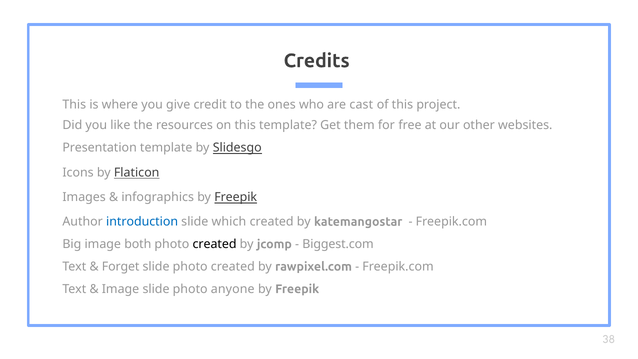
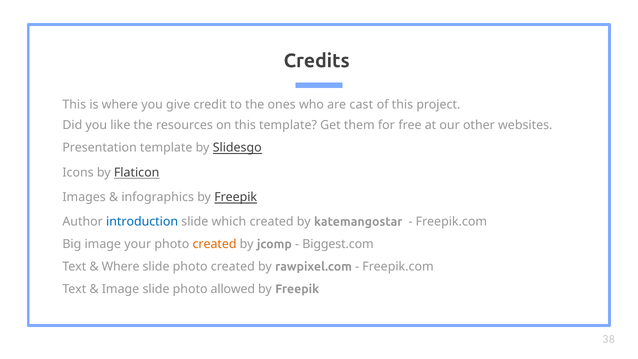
both: both -> your (138, 244)
created colour: black -> orange (215, 244)
Forget: Forget -> Where (121, 266)
anyone: anyone -> allowed (233, 289)
